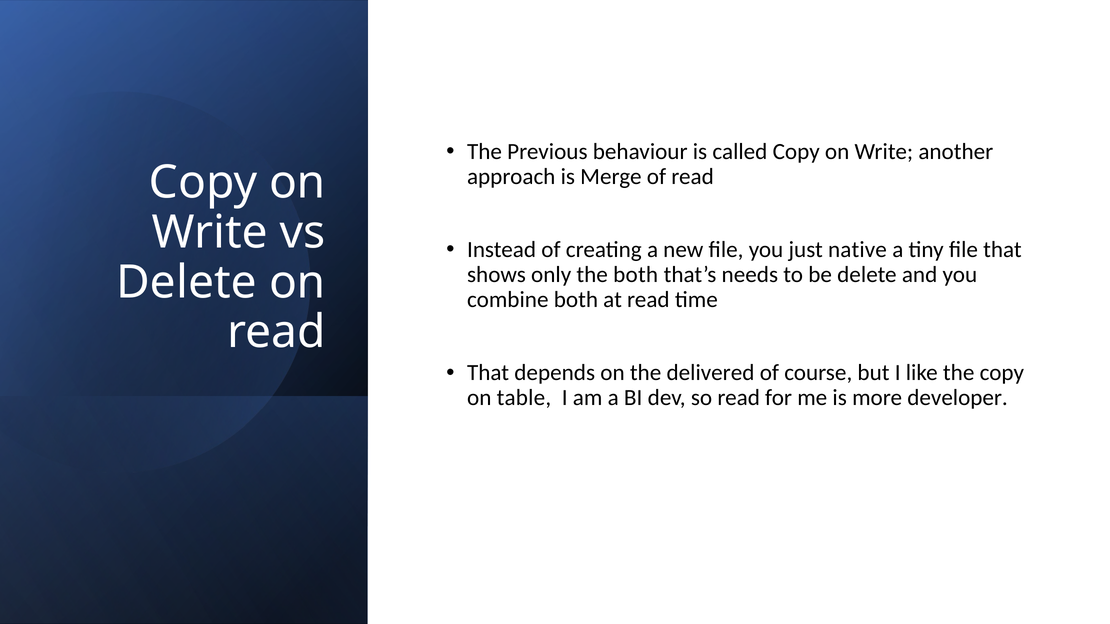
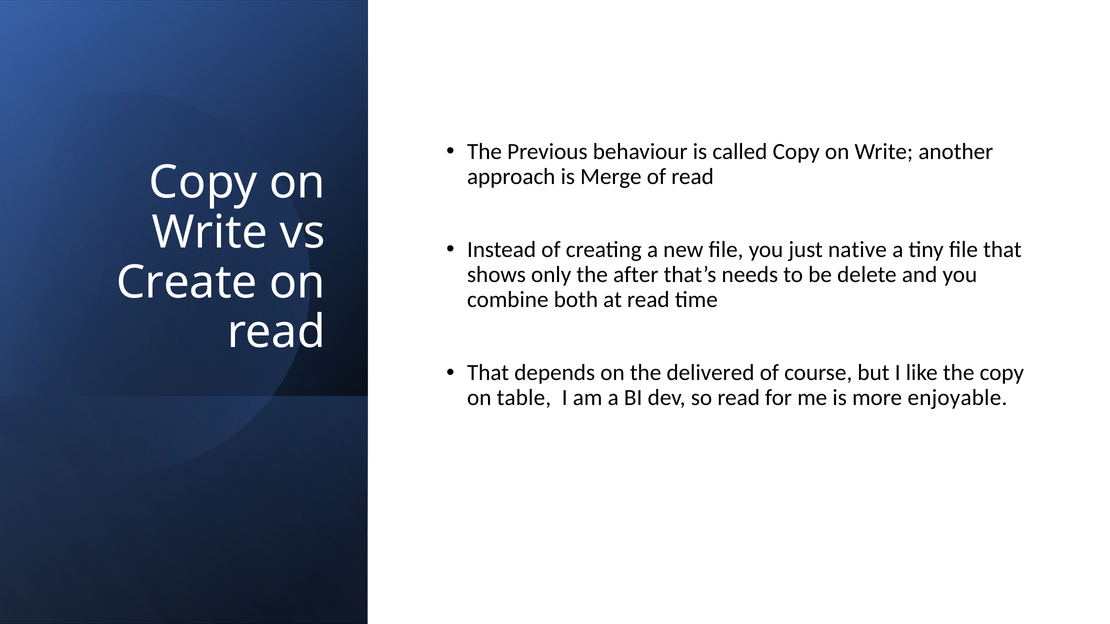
the both: both -> after (636, 275)
Delete: Delete -> Create (187, 282)
developer: developer -> enjoyable (957, 398)
